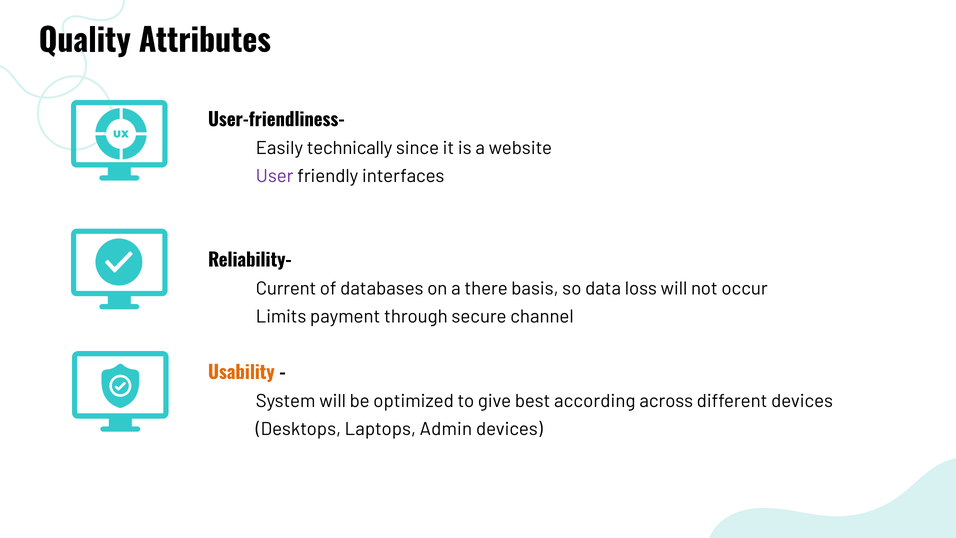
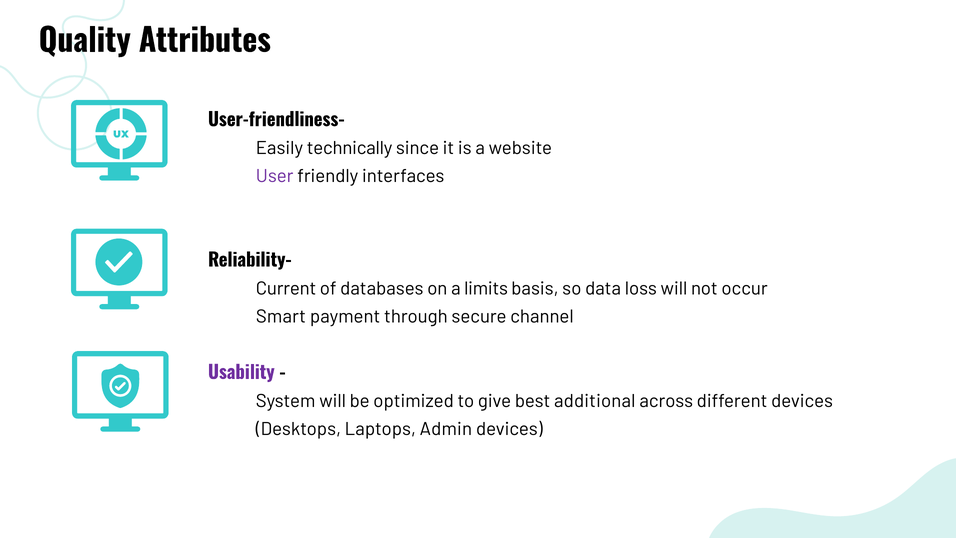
there: there -> limits (486, 288)
Limits: Limits -> Smart (281, 316)
Usability colour: orange -> purple (241, 373)
according: according -> additional (595, 401)
